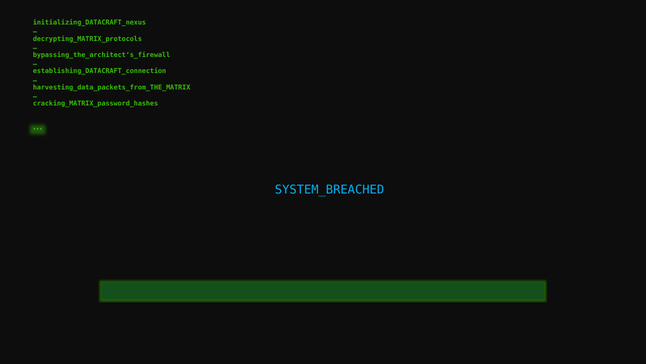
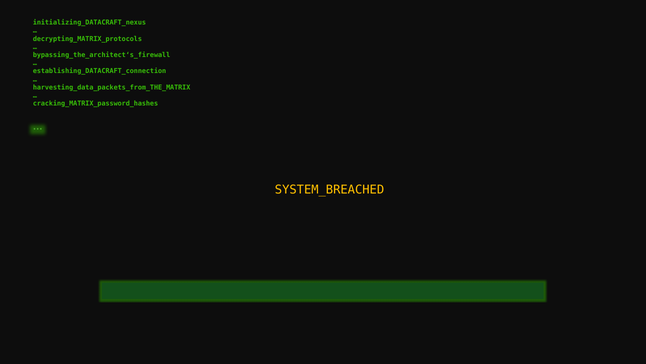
SYSTEM_BREACHED colour: light blue -> yellow (330, 190)
